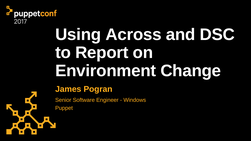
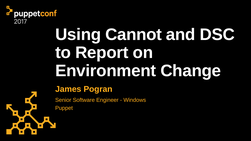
Across: Across -> Cannot (134, 35)
